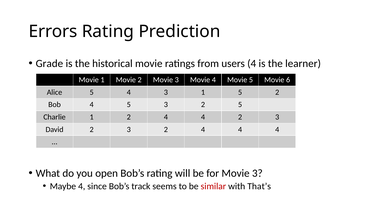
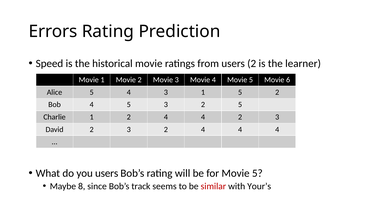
Grade: Grade -> Speed (49, 64)
users 4: 4 -> 2 (252, 64)
you open: open -> users (107, 174)
for Movie 3: 3 -> 5 (257, 174)
Maybe 4: 4 -> 8 (82, 187)
That’s: That’s -> Your’s (259, 187)
